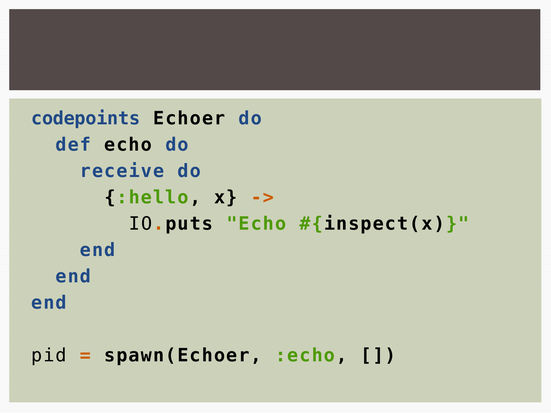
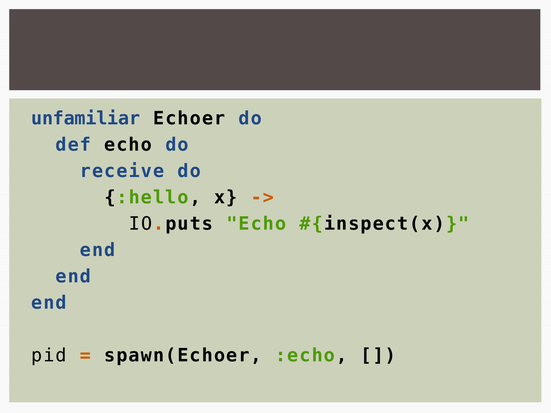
codepoints: codepoints -> unfamiliar (86, 119)
